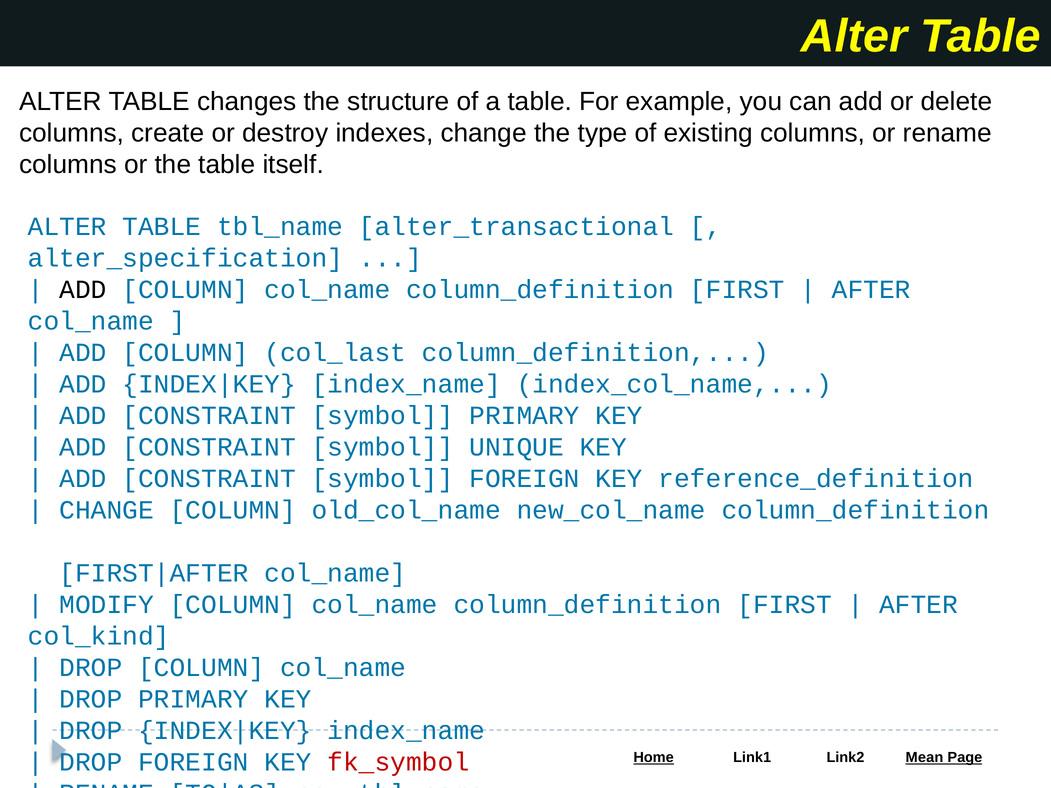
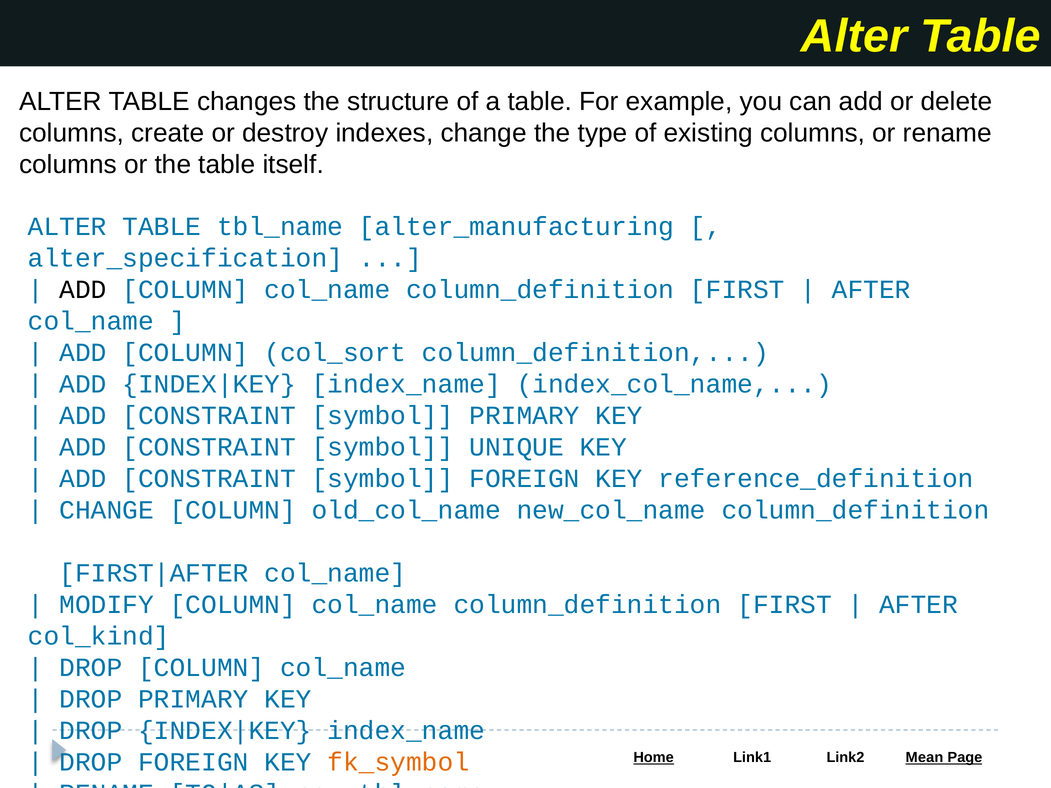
alter_transactional: alter_transactional -> alter_manufacturing (517, 226)
col_last: col_last -> col_sort (335, 353)
fk_symbol colour: red -> orange (398, 762)
